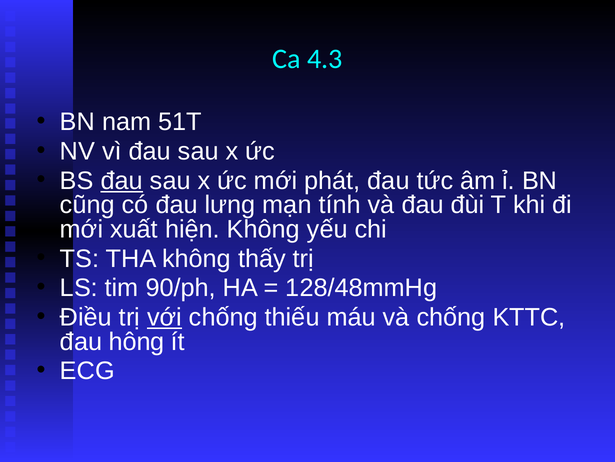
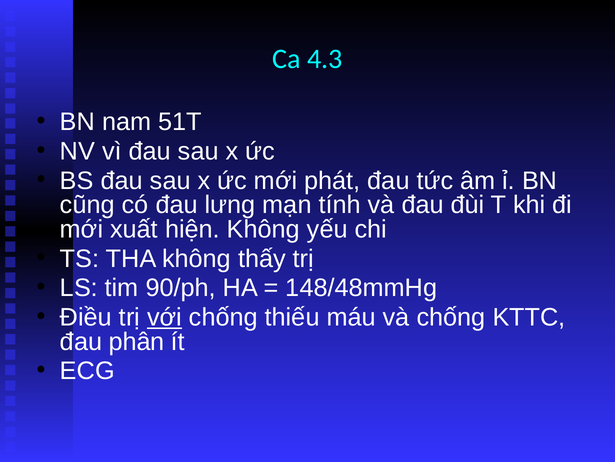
đau underline: present -> none (122, 180)
128/48mmHg: 128/48mmHg -> 148/48mmHg (361, 288)
hông: hông -> phân (137, 341)
